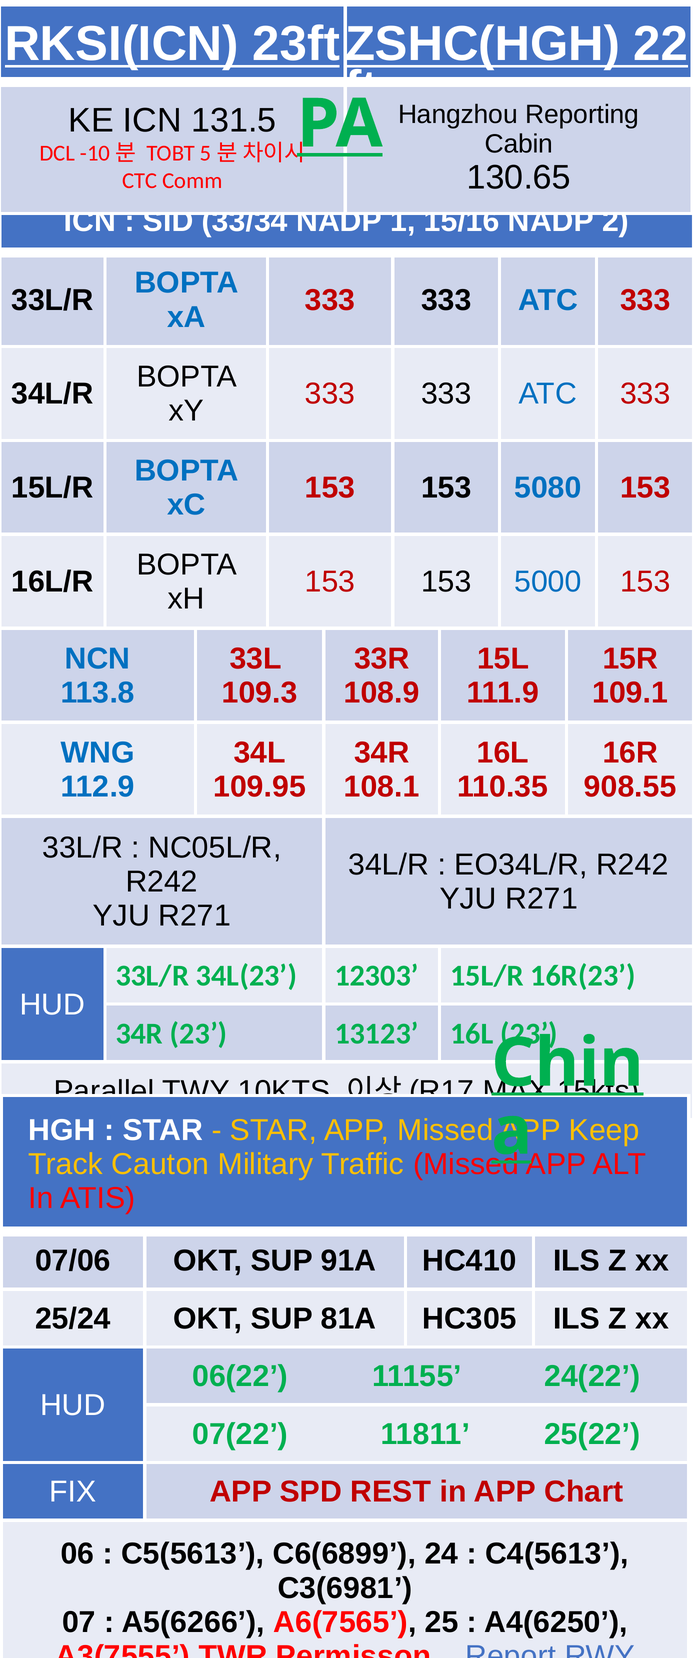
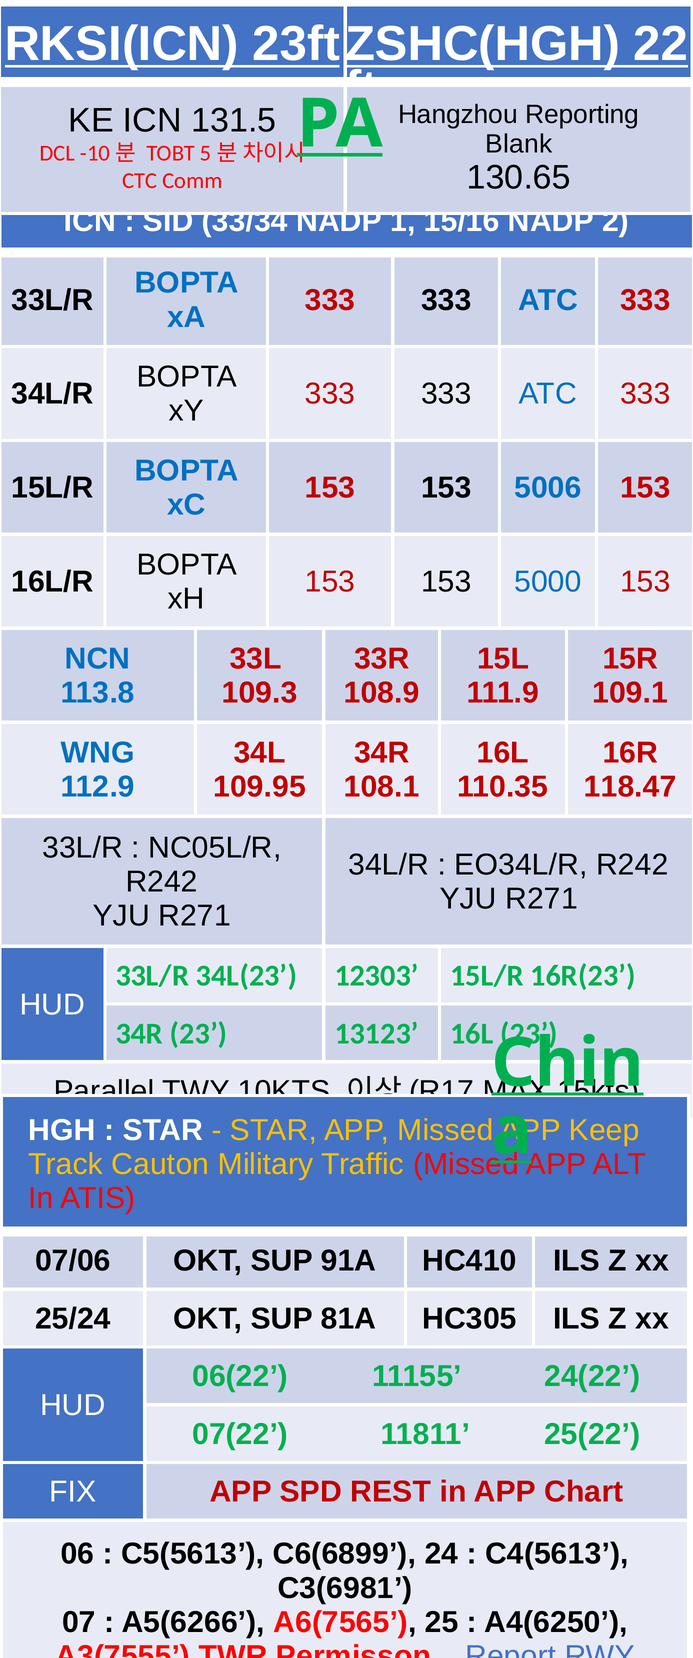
Cabin: Cabin -> Blank (519, 144)
5080: 5080 -> 5006 (548, 488)
908.55: 908.55 -> 118.47 (630, 787)
